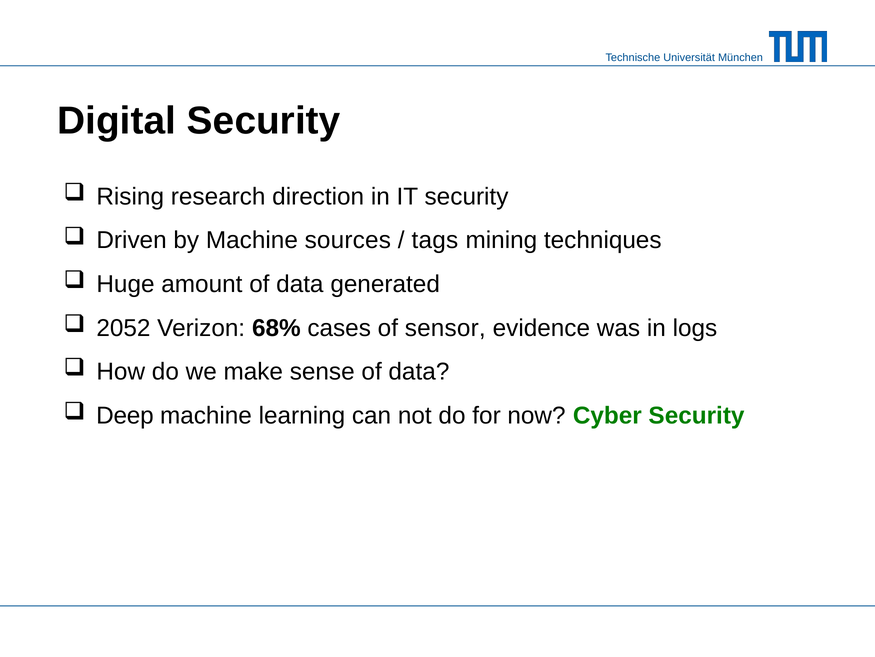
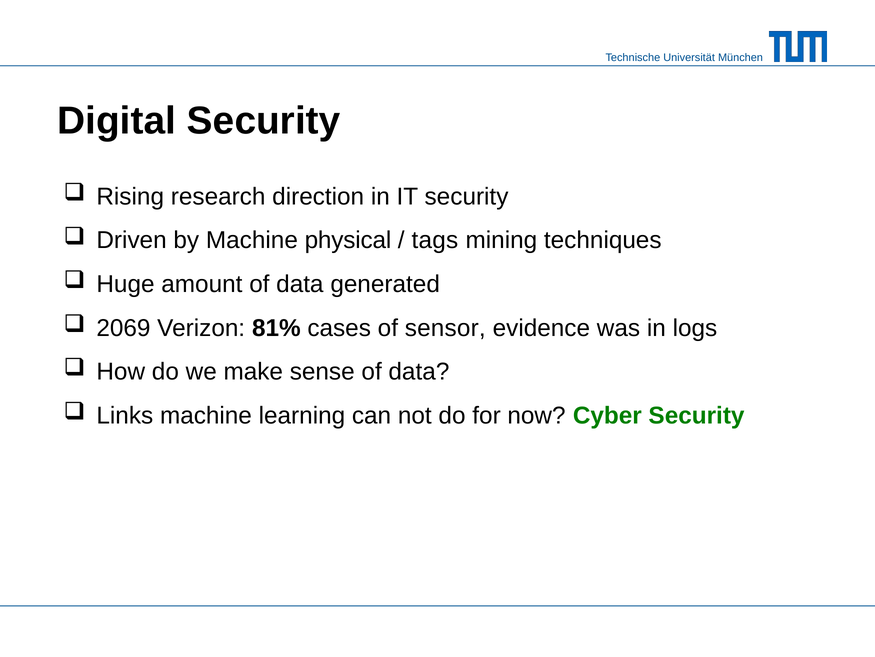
sources: sources -> physical (348, 240)
2052: 2052 -> 2069 (123, 328)
68%: 68% -> 81% (276, 328)
Deep: Deep -> Links (125, 415)
